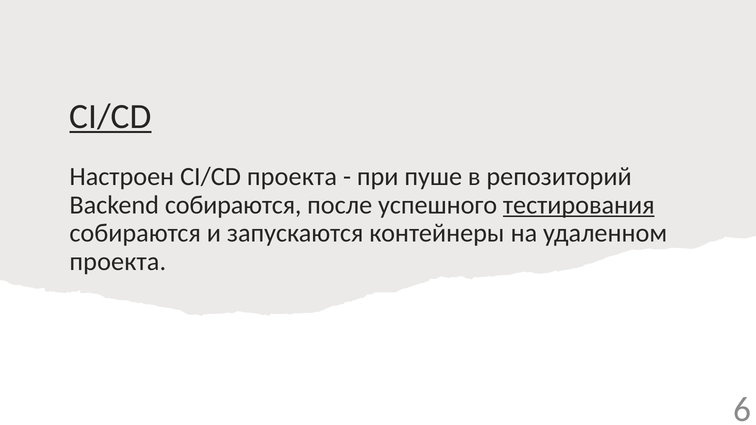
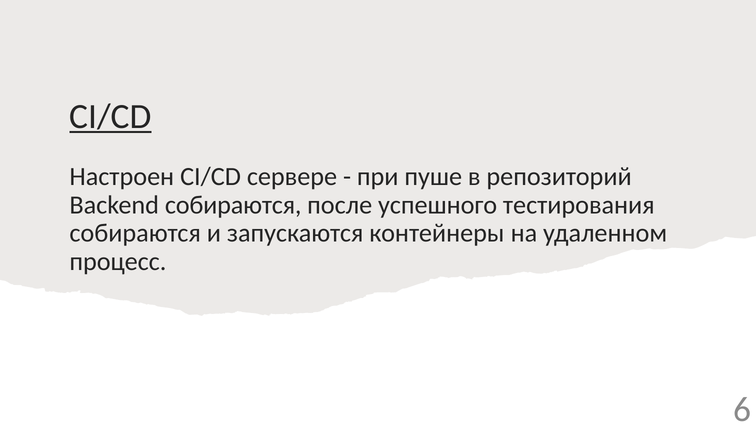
CI/CD проекта: проекта -> сервере (292, 177)
тестирования underline: present -> none (579, 205)
проекта: проекта -> процесс (118, 262)
